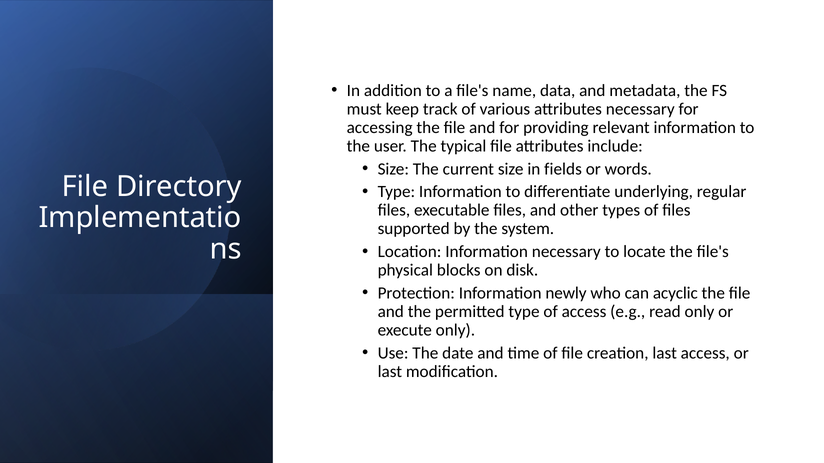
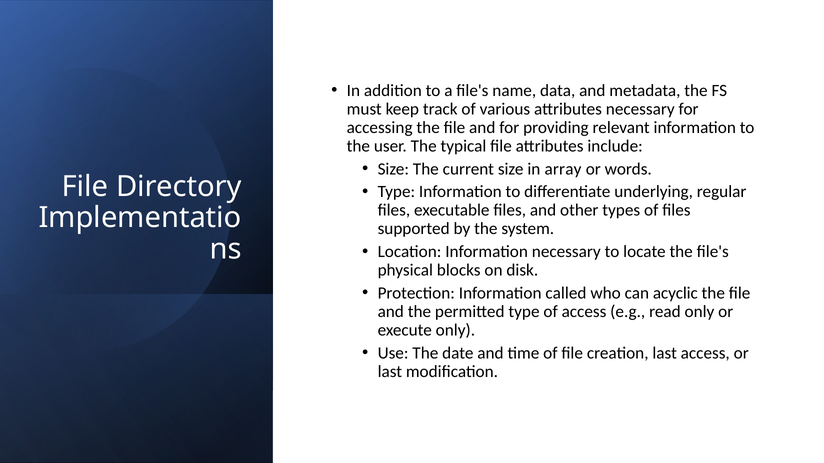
fields: fields -> array (563, 169)
newly: newly -> called (566, 293)
